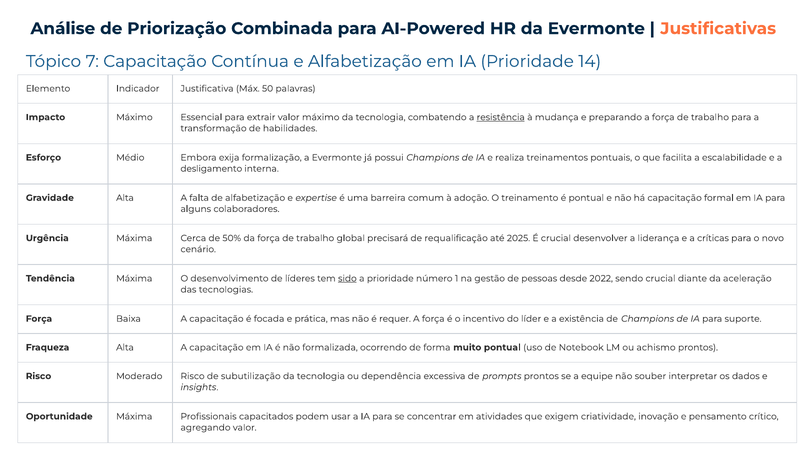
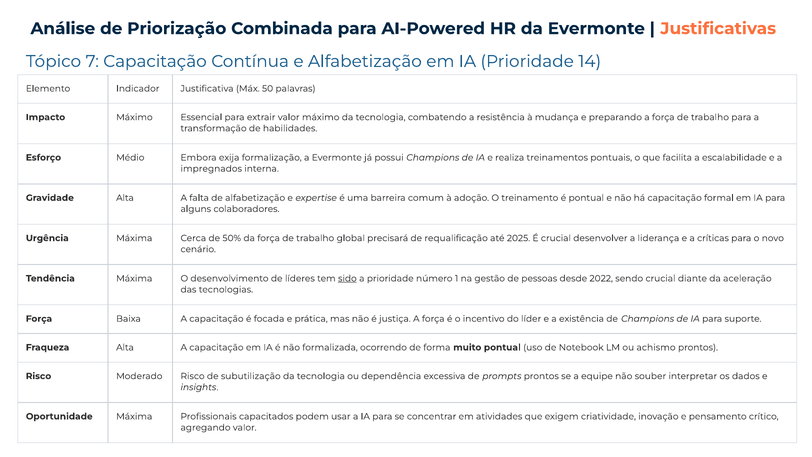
resistência underline: present -> none (501, 117)
desligamento: desligamento -> impregnados (211, 169)
requer: requer -> justiça (395, 319)
